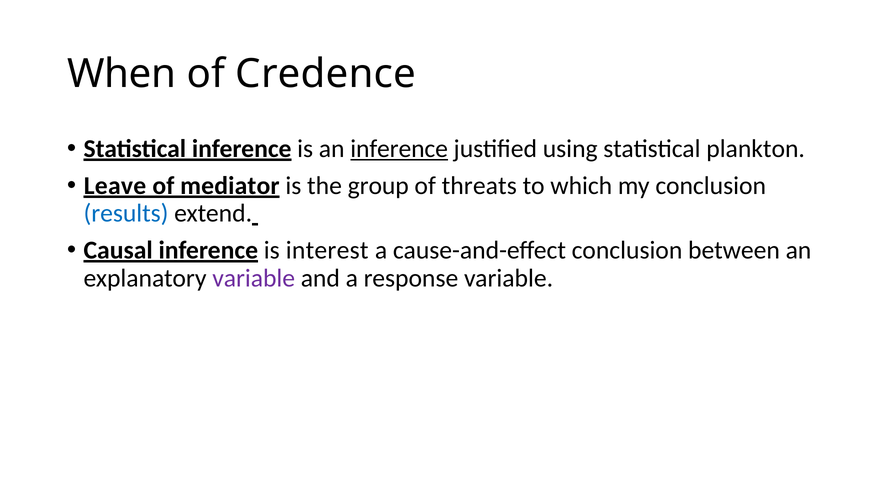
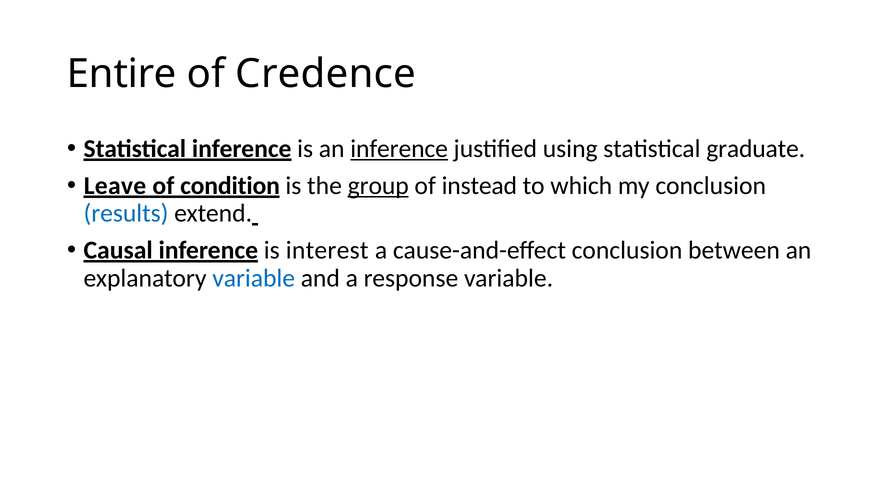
When: When -> Entire (122, 74)
plankton: plankton -> graduate (756, 149)
mediator: mediator -> condition (230, 186)
group underline: none -> present (378, 186)
threats: threats -> instead (479, 186)
variable colour: purple -> blue (254, 278)
